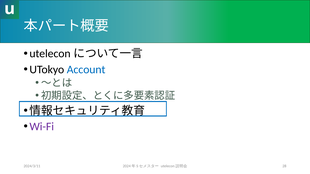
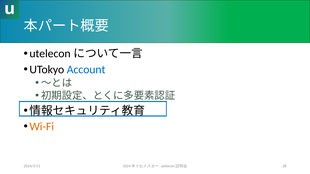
Wi-Fi colour: purple -> orange (42, 127)
